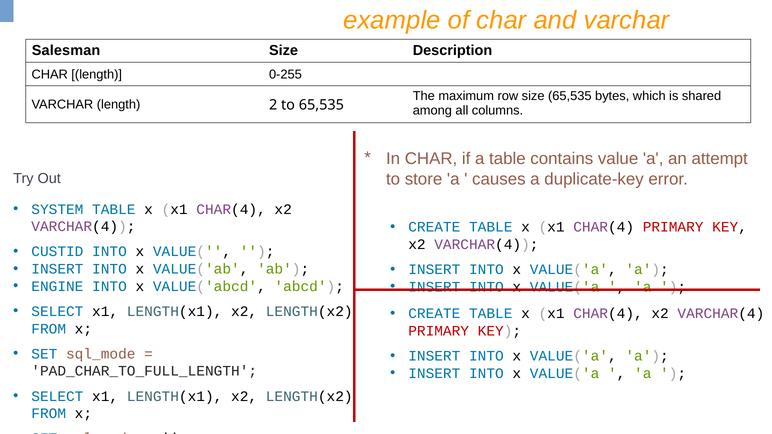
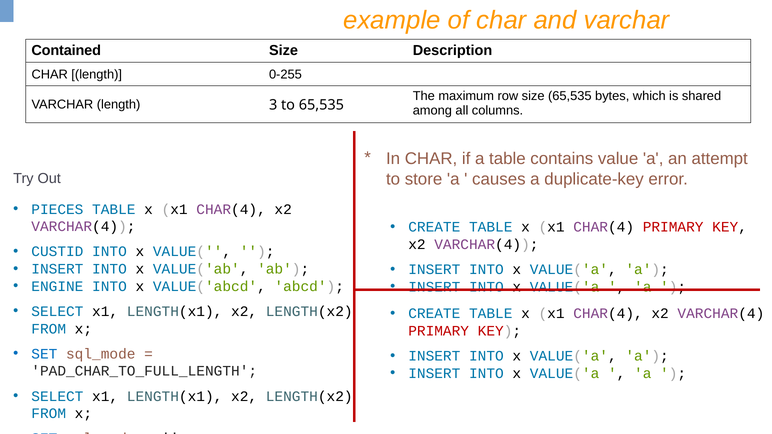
Salesman: Salesman -> Contained (66, 51)
2: 2 -> 3 (273, 105)
SYSTEM: SYSTEM -> PIECES (57, 209)
